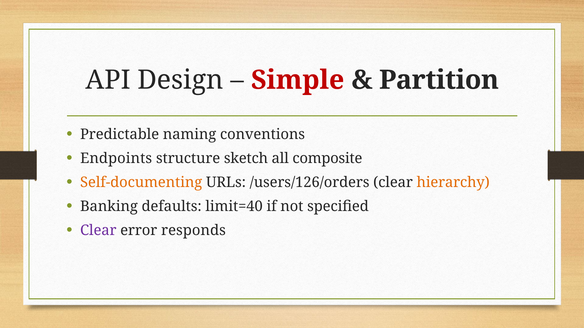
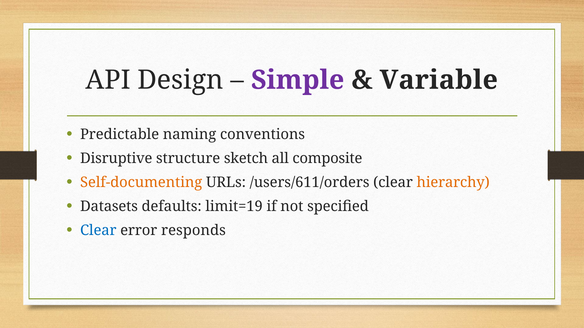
Simple colour: red -> purple (298, 80)
Partition: Partition -> Variable (439, 80)
Endpoints: Endpoints -> Disruptive (116, 159)
/users/126/orders: /users/126/orders -> /users/611/orders (310, 183)
Banking: Banking -> Datasets (109, 207)
limit=40: limit=40 -> limit=19 (234, 207)
Clear colour: purple -> blue (98, 231)
